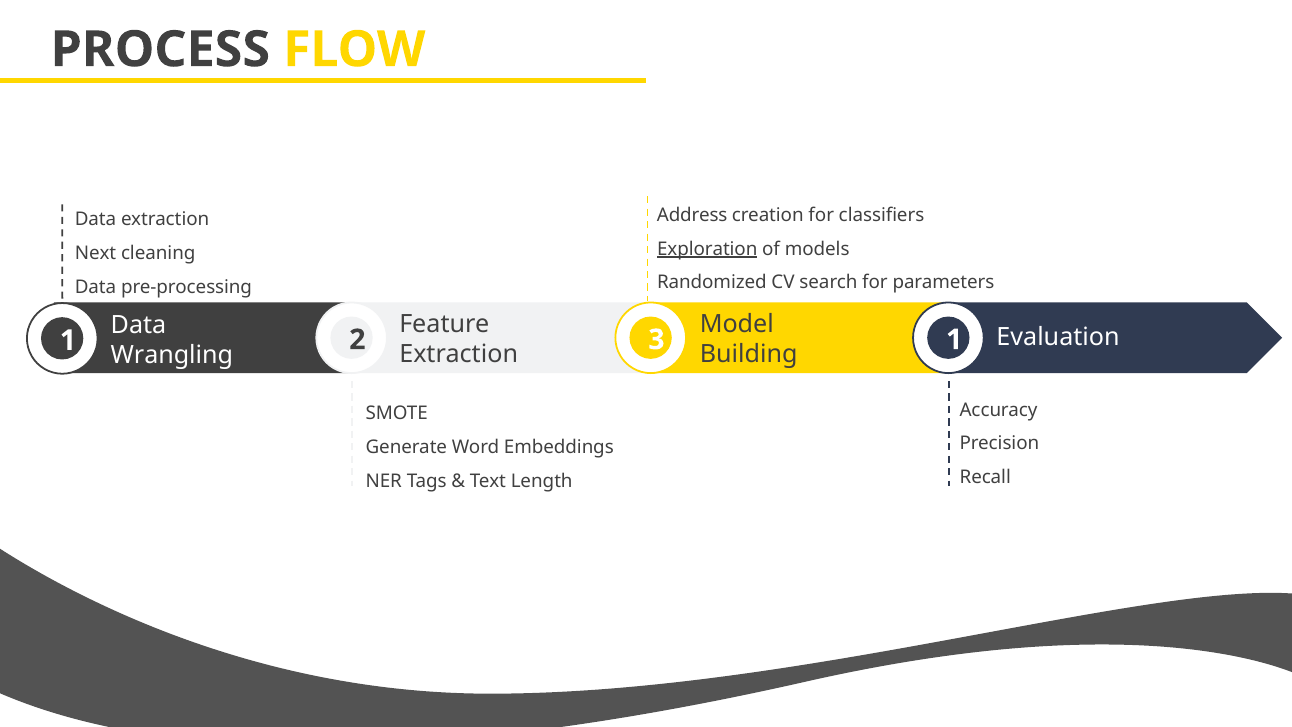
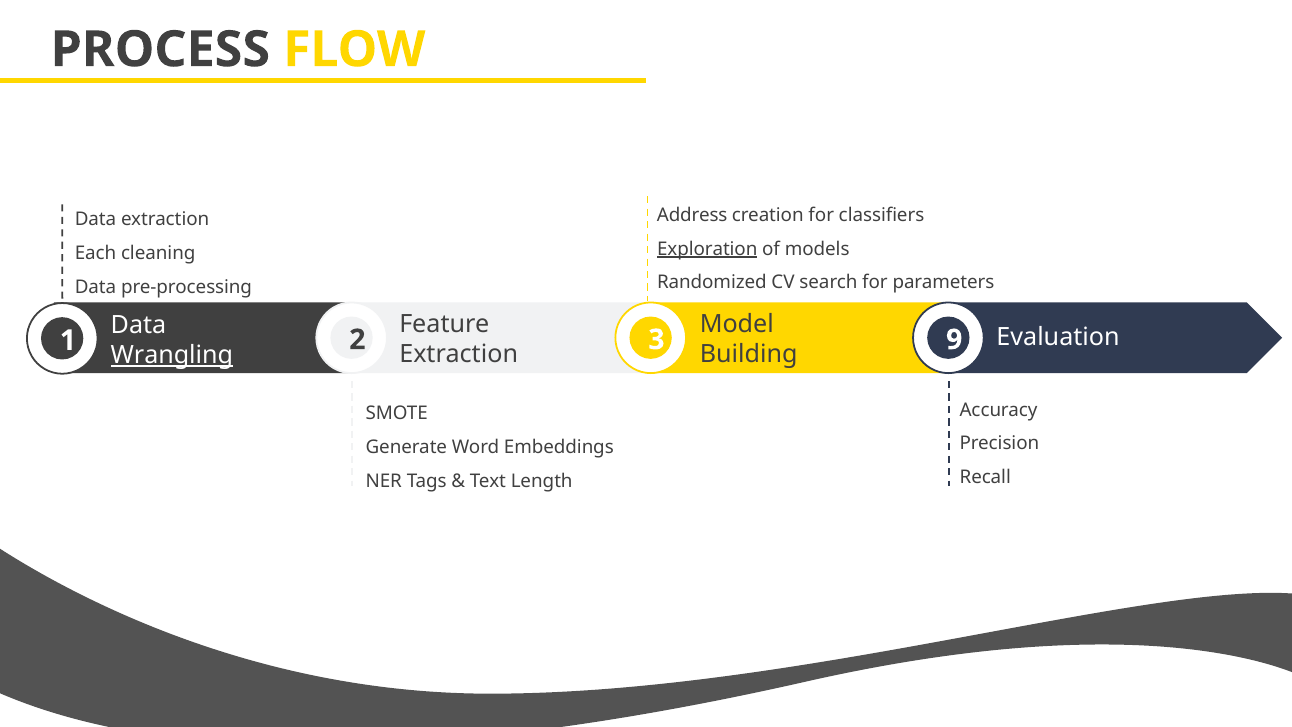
Next: Next -> Each (96, 253)
3 1: 1 -> 9 (954, 340)
Wrangling underline: none -> present (172, 355)
